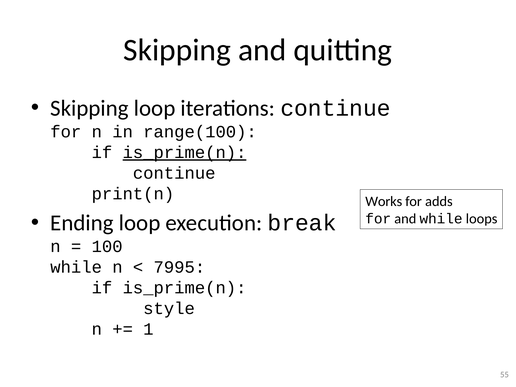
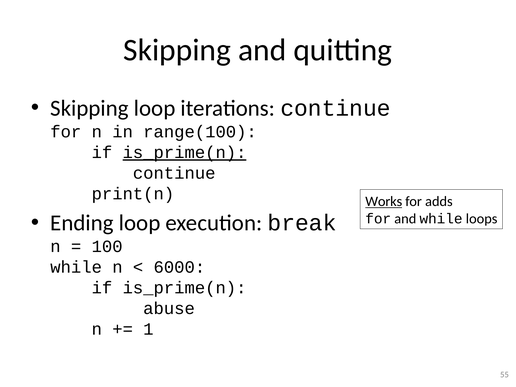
Works underline: none -> present (384, 202)
7995: 7995 -> 6000 (179, 267)
style: style -> abuse (169, 309)
